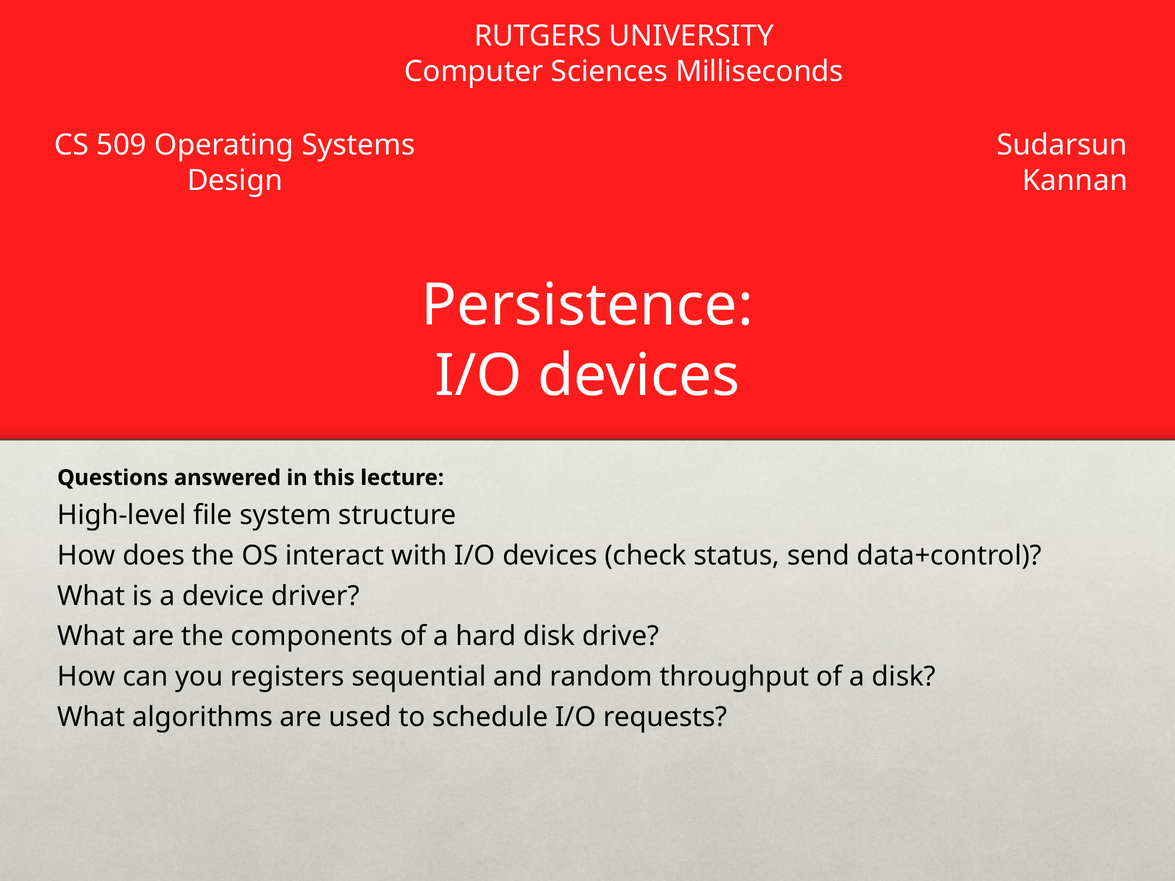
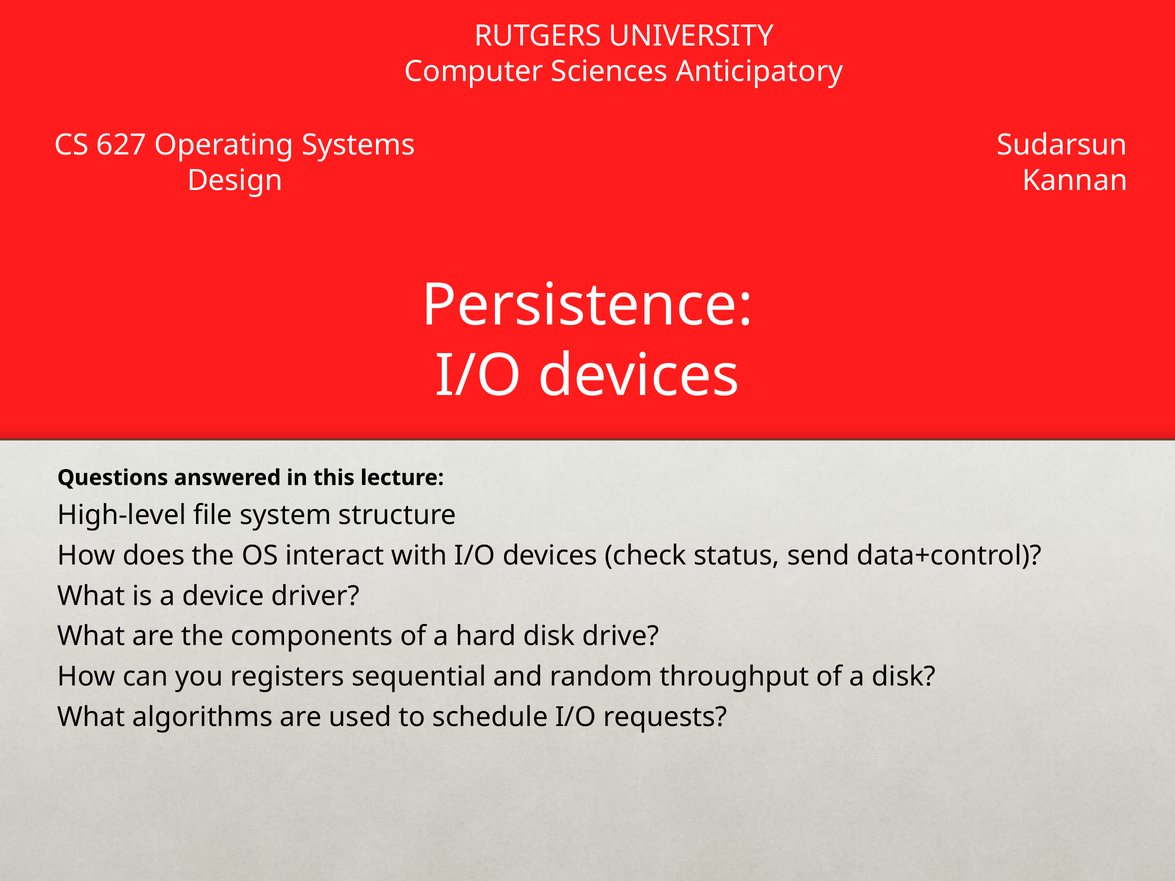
Milliseconds: Milliseconds -> Anticipatory (759, 71)
509: 509 -> 627 (122, 145)
